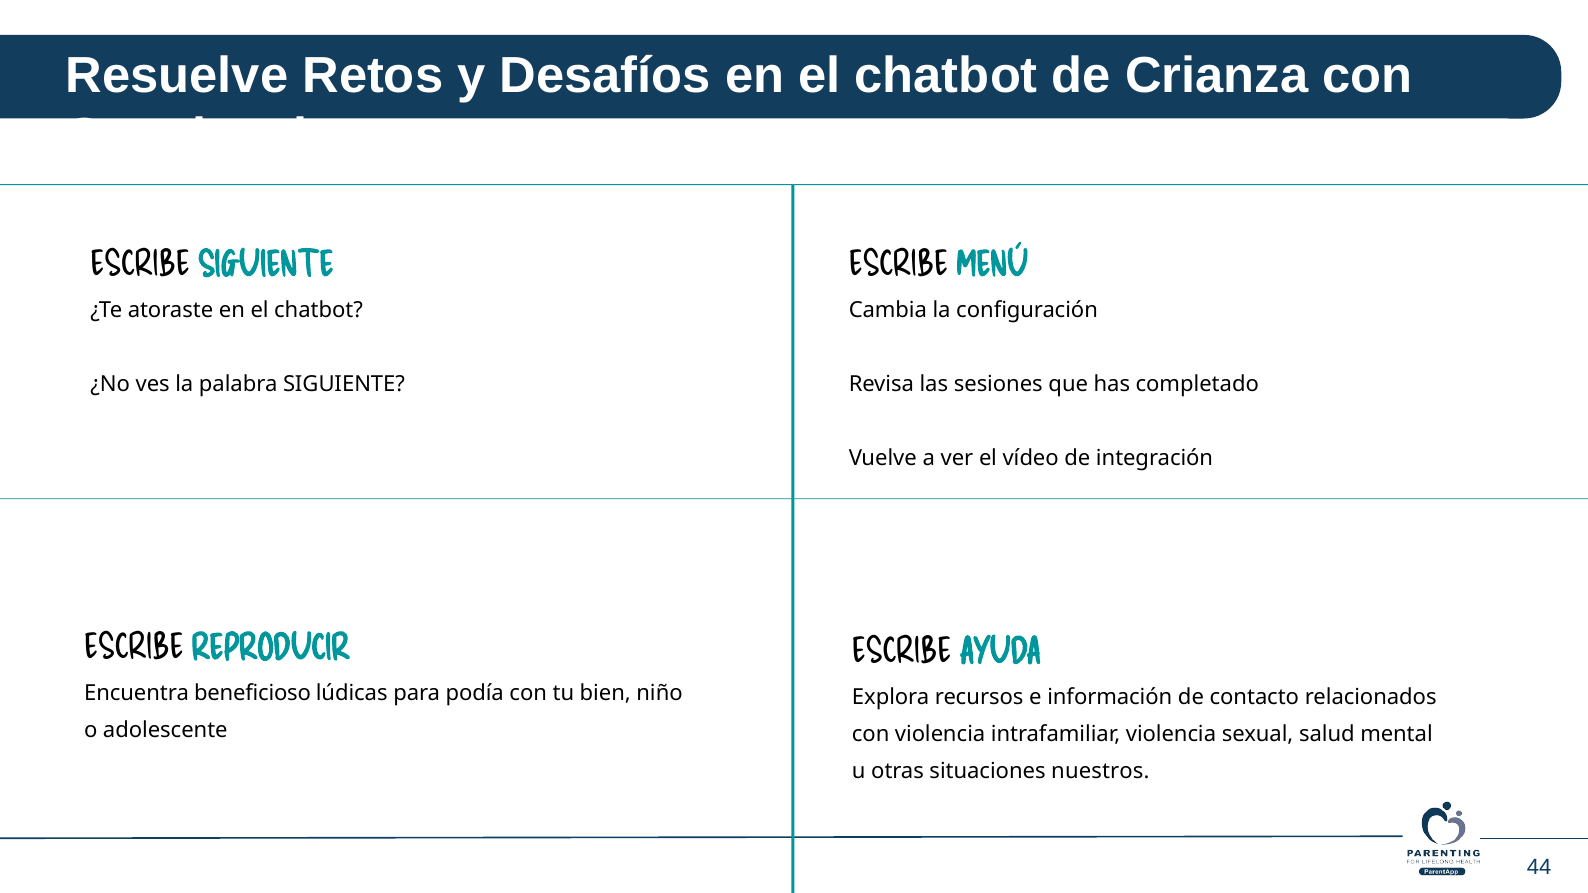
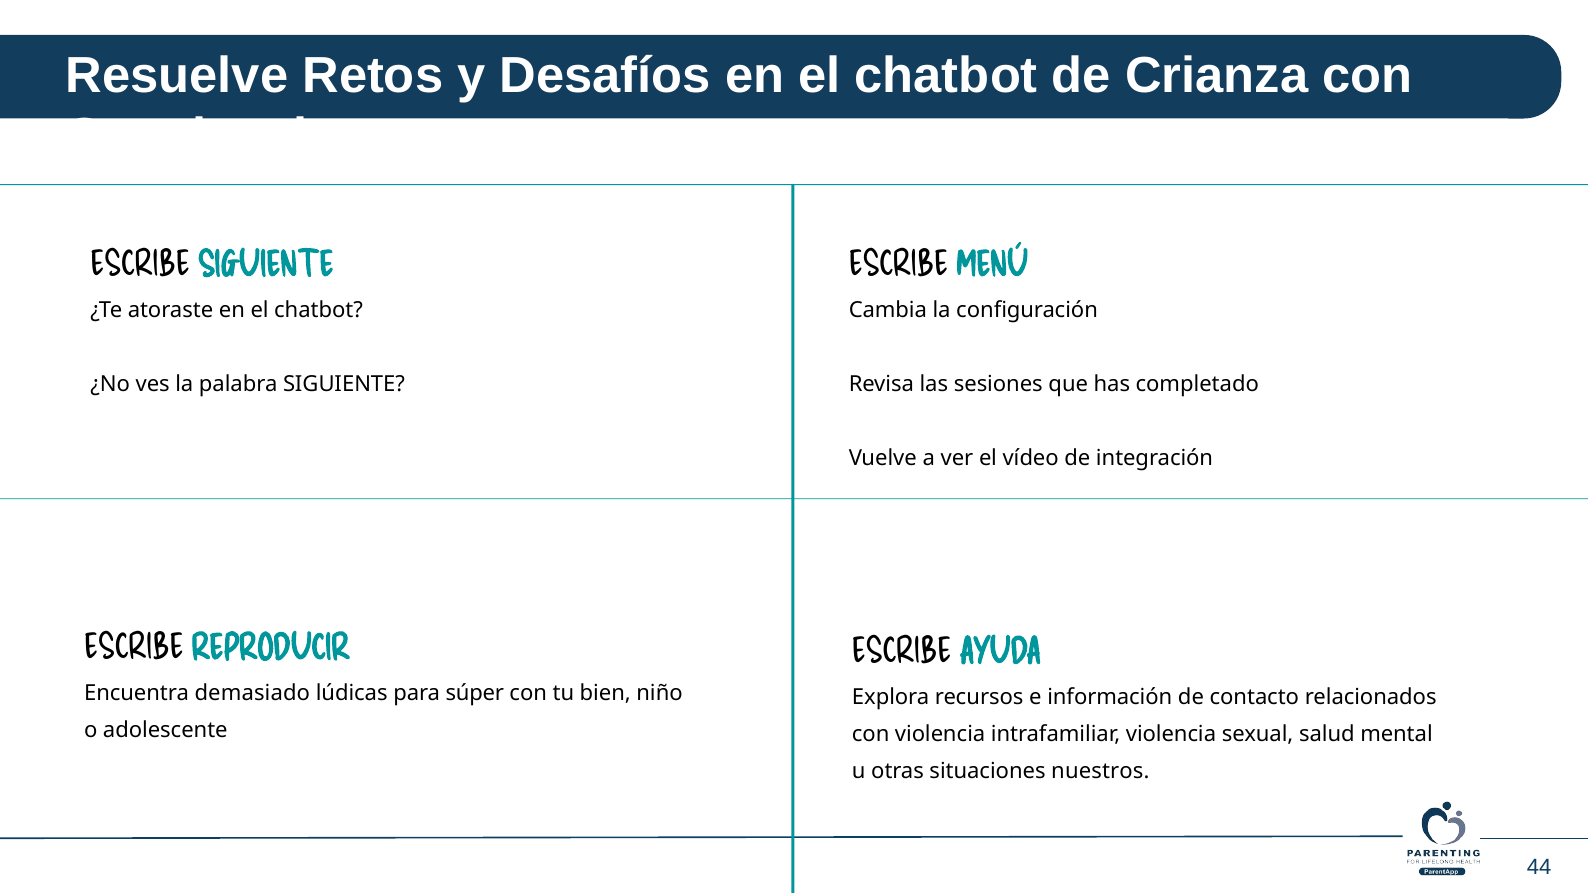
beneficioso: beneficioso -> demasiado (252, 693)
podía: podía -> súper (475, 693)
